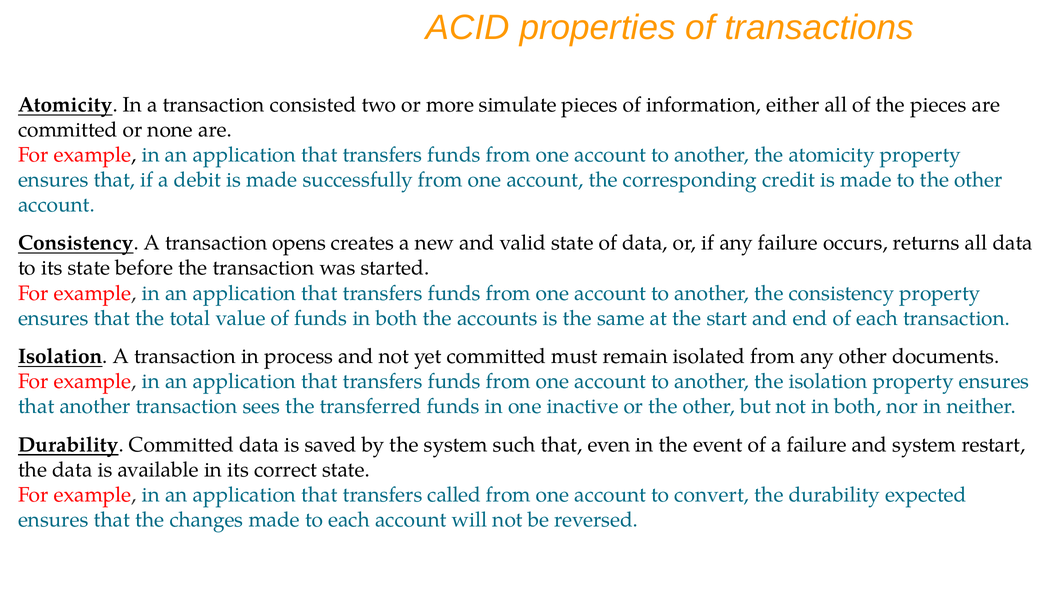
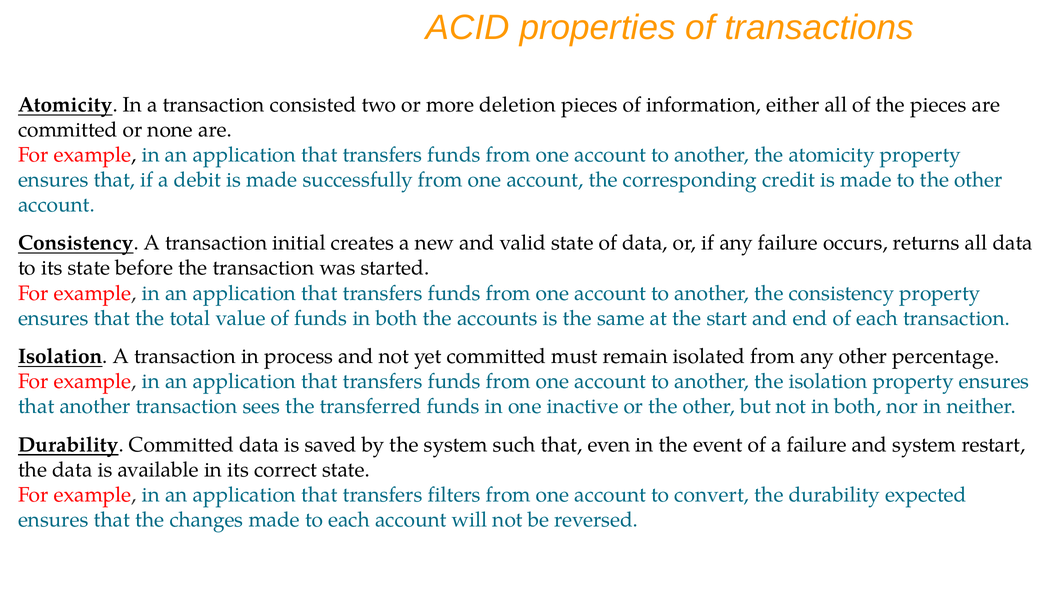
simulate: simulate -> deletion (518, 105)
opens: opens -> initial (299, 243)
documents: documents -> percentage (946, 356)
called: called -> filters (454, 495)
